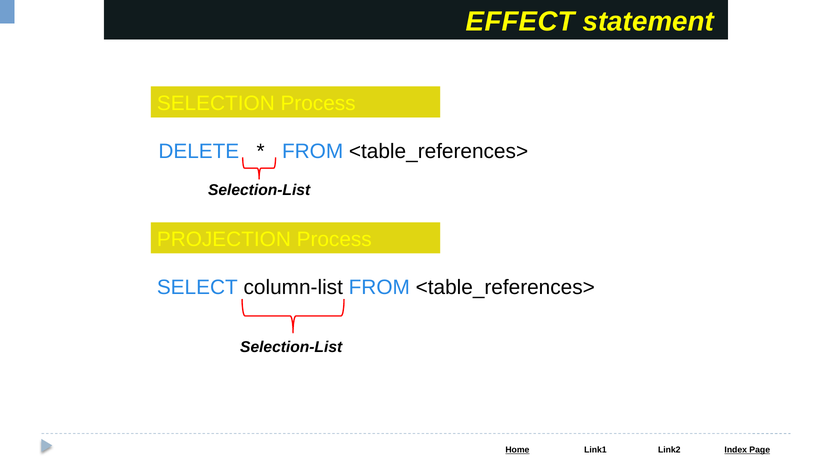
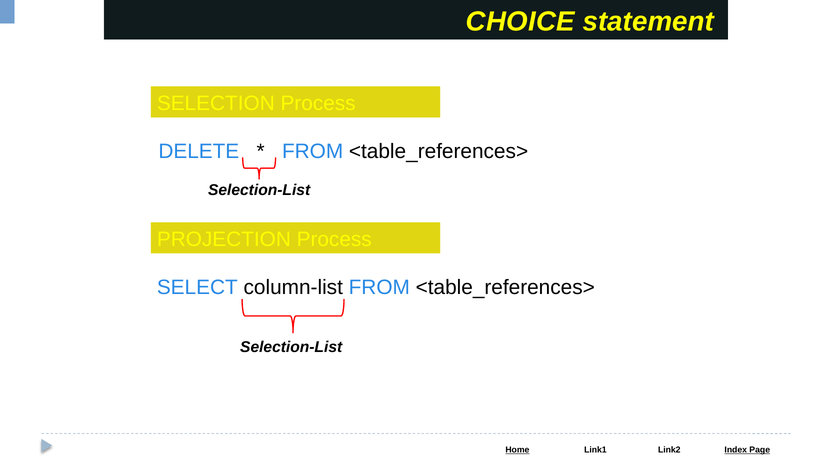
EFFECT: EFFECT -> CHOICE (520, 22)
